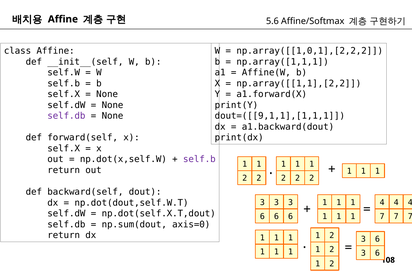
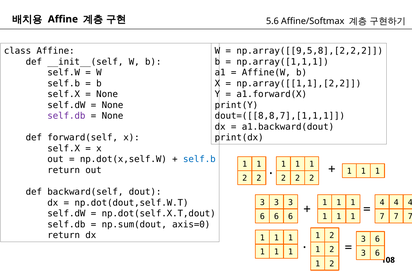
np.array([[1,0,1],[2,2,2: np.array([[1,0,1],[2,2,2 -> np.array([[9,5,8],[2,2,2 (310, 51)
dout=([[9,1,1],[1,1,1: dout=([[9,1,1],[1,1,1 -> dout=([[8,8,7],[1,1,1 (280, 116)
self.b colour: purple -> blue (199, 159)
